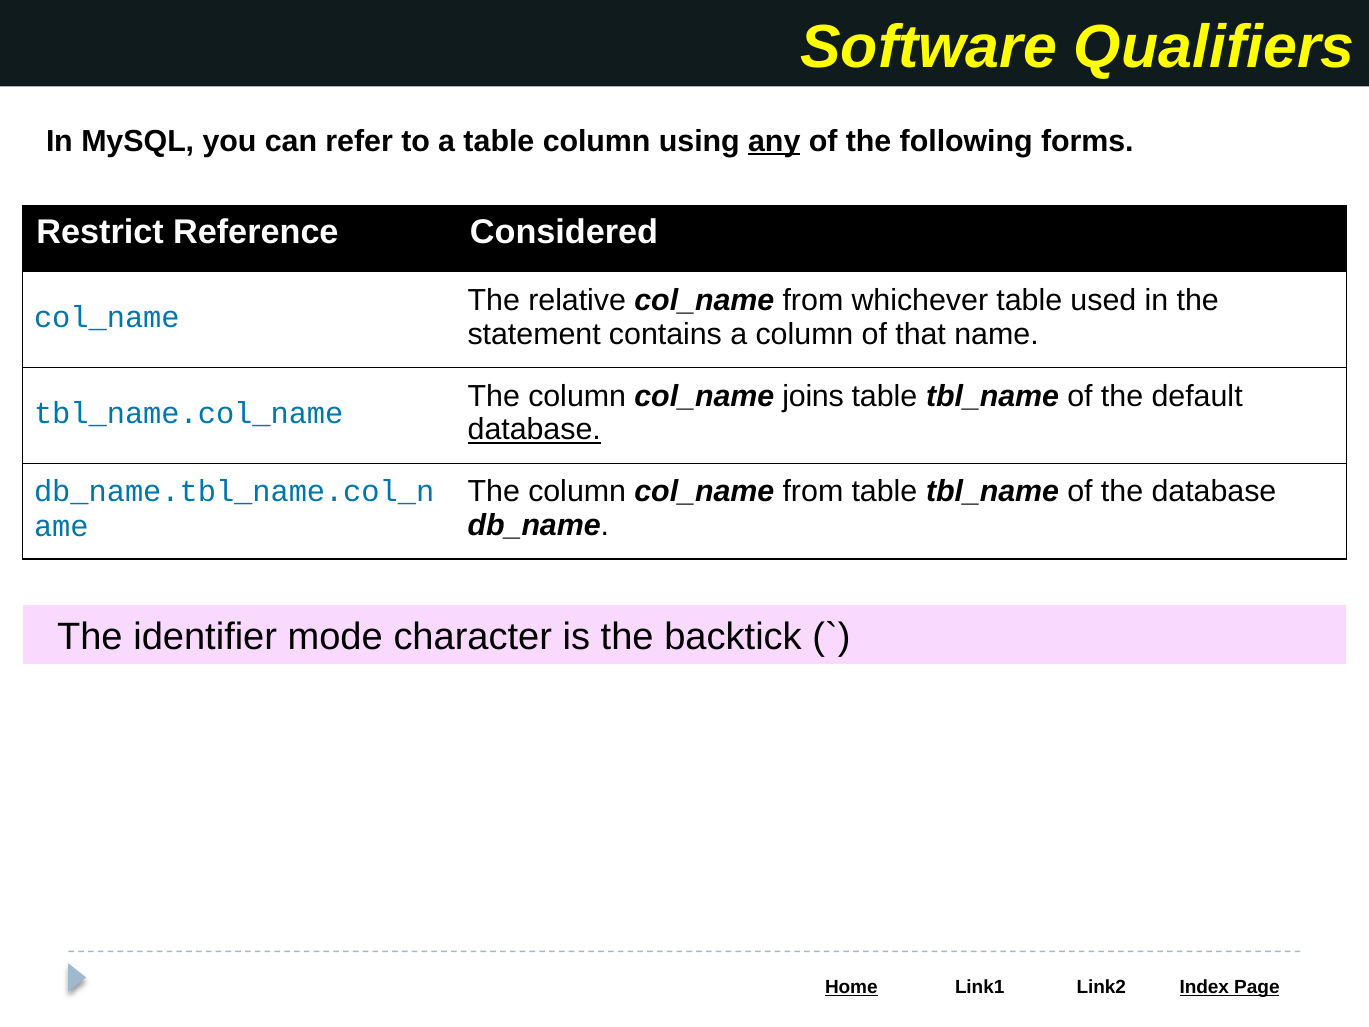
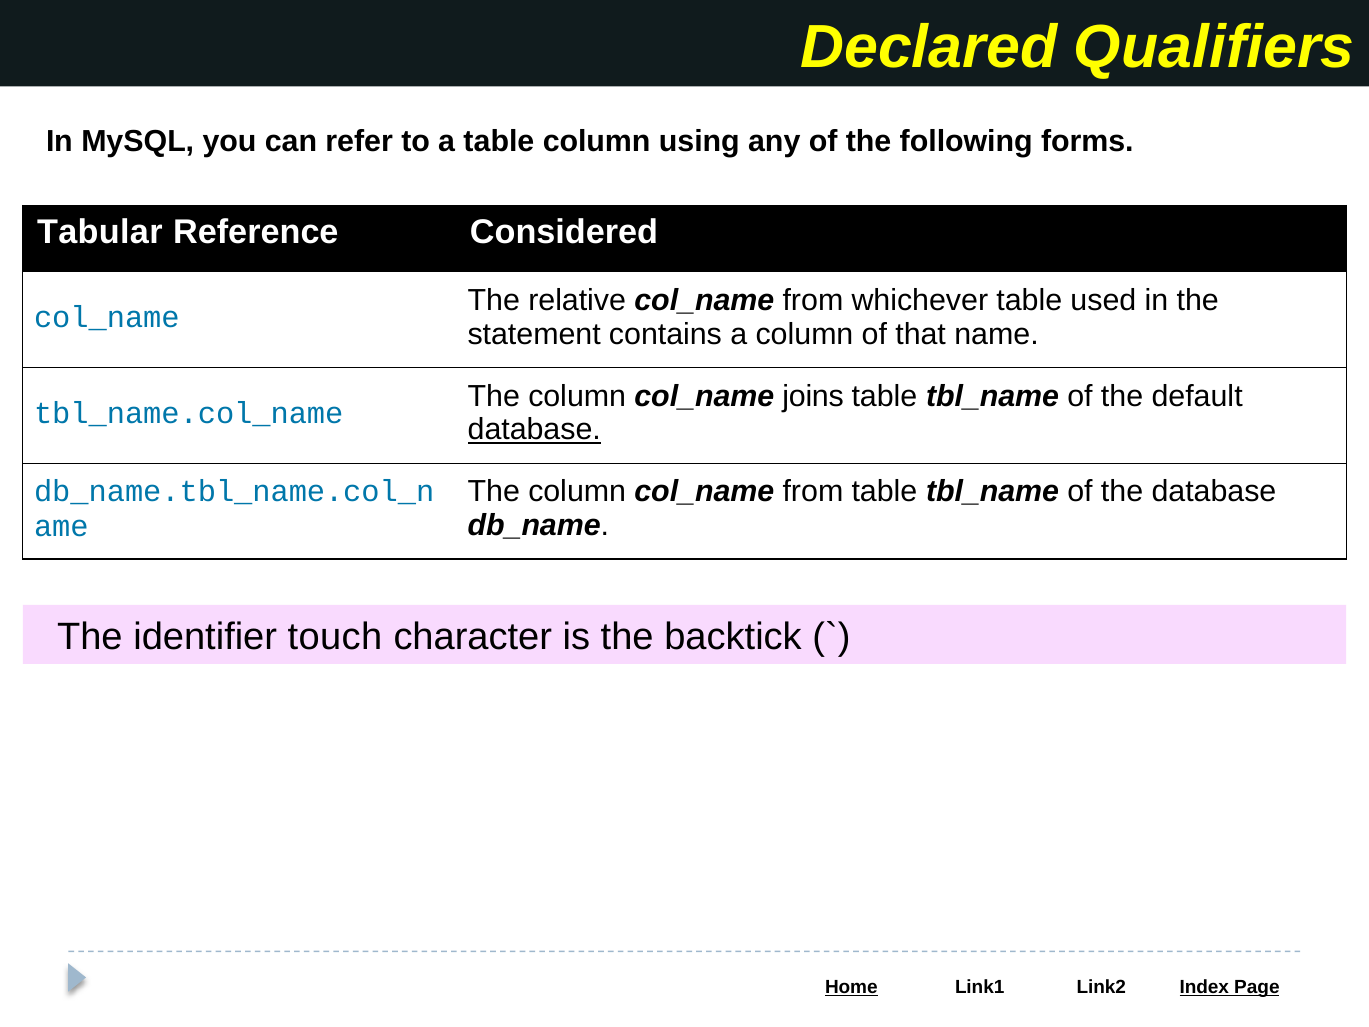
Software: Software -> Declared (929, 48)
any underline: present -> none (774, 141)
Restrict: Restrict -> Tabular (100, 232)
mode: mode -> touch (335, 637)
